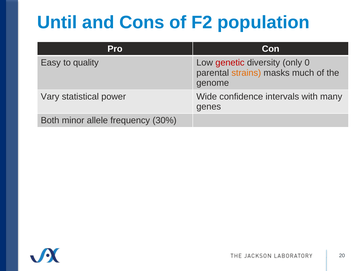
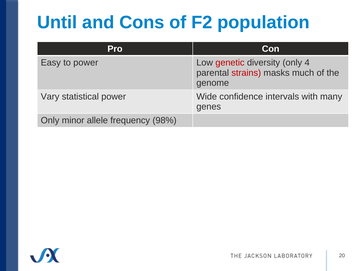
to quality: quality -> power (86, 63)
0: 0 -> 4 (307, 63)
strains colour: orange -> red (246, 73)
Both: Both -> Only (50, 120)
30%: 30% -> 98% (165, 120)
